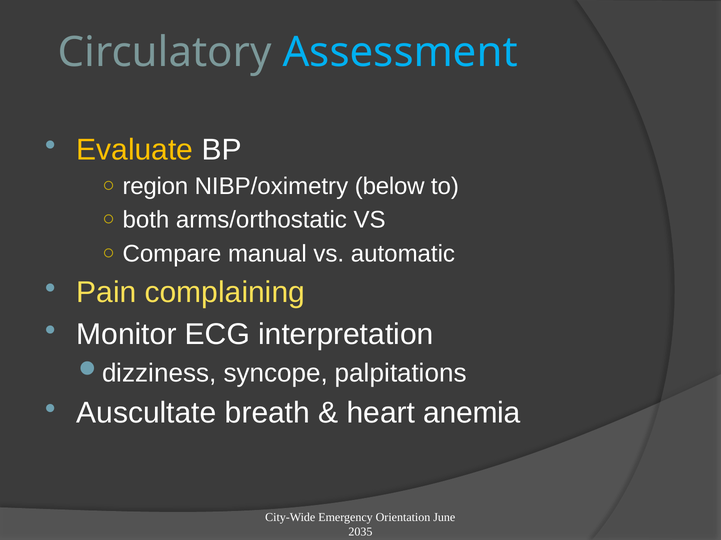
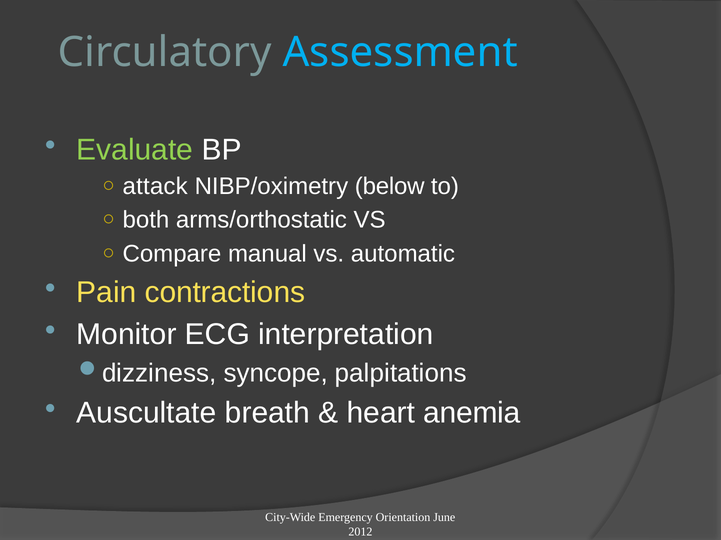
Evaluate colour: yellow -> light green (135, 150)
region: region -> attack (155, 187)
complaining: complaining -> contractions (225, 293)
2035: 2035 -> 2012 (360, 532)
